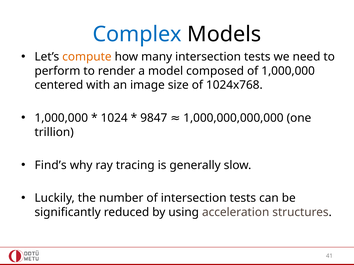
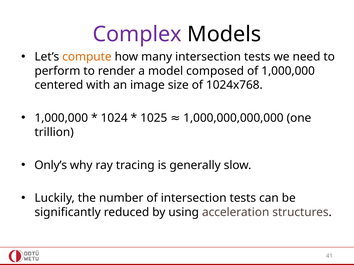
Complex colour: blue -> purple (137, 34)
9847: 9847 -> 1025 (154, 118)
Find’s: Find’s -> Only’s (51, 165)
